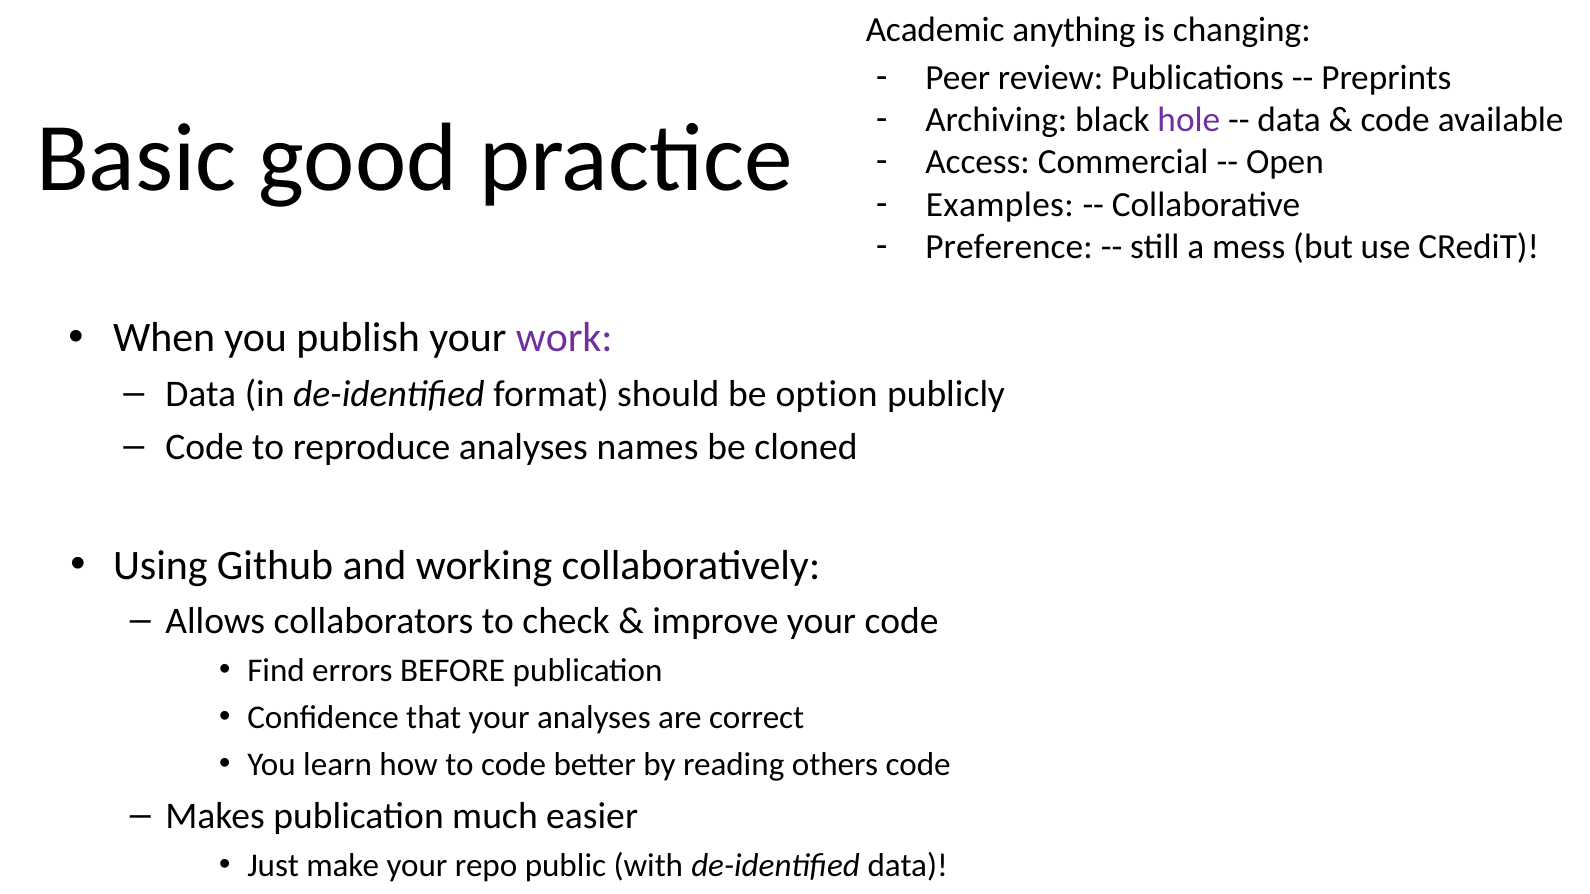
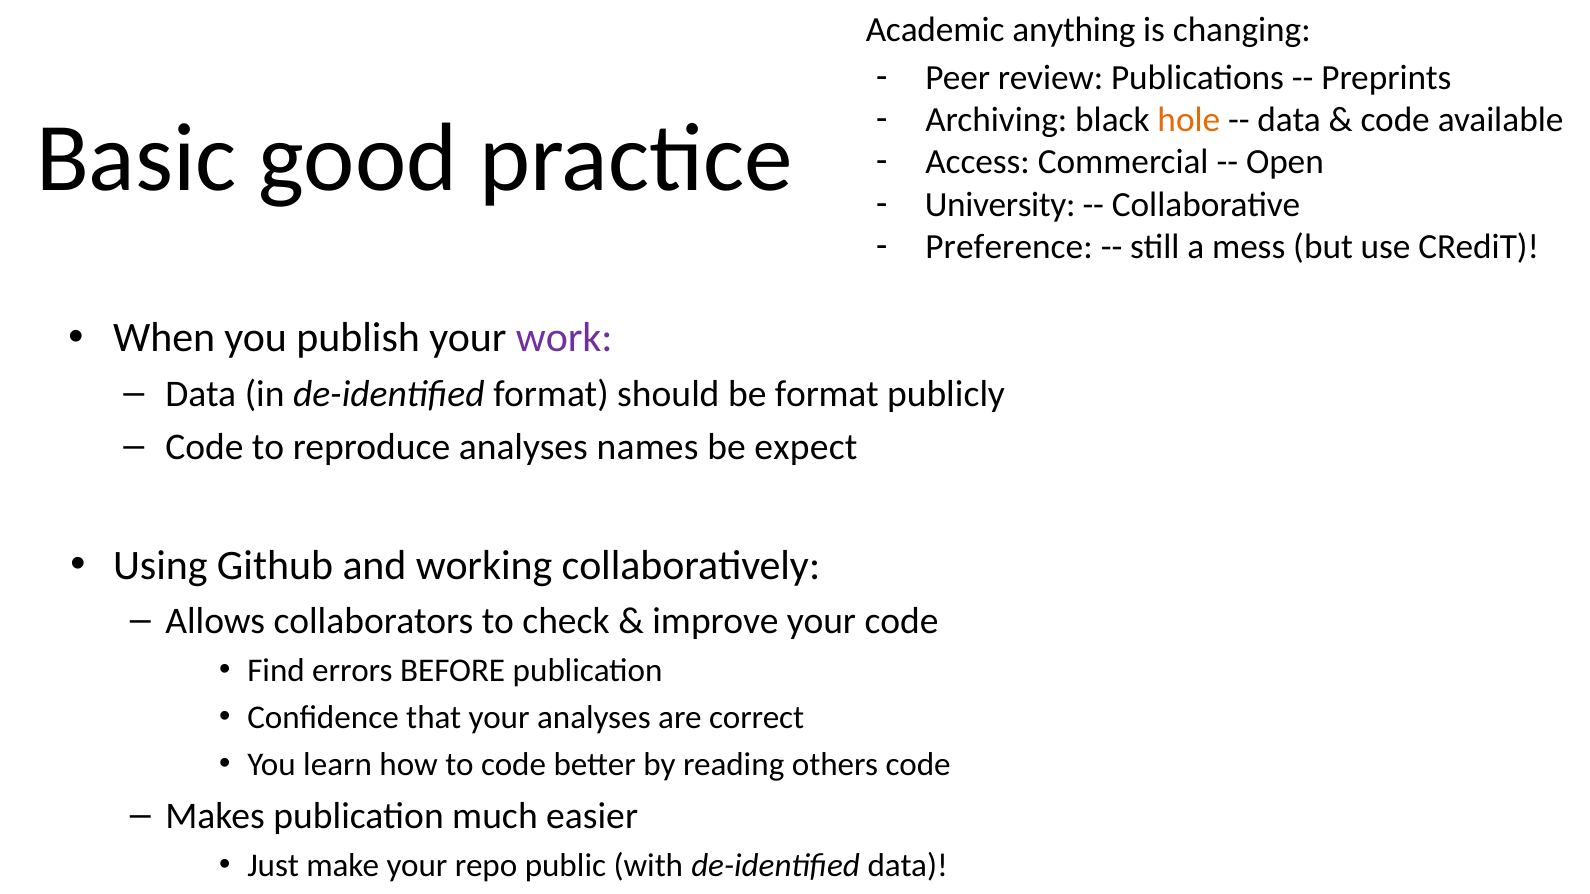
hole colour: purple -> orange (1189, 120)
Examples: Examples -> University (1000, 205)
be option: option -> format (827, 394)
cloned: cloned -> expect (806, 448)
